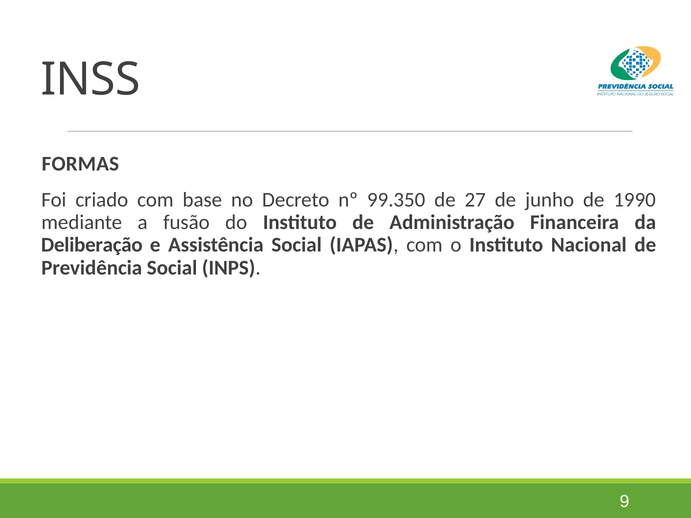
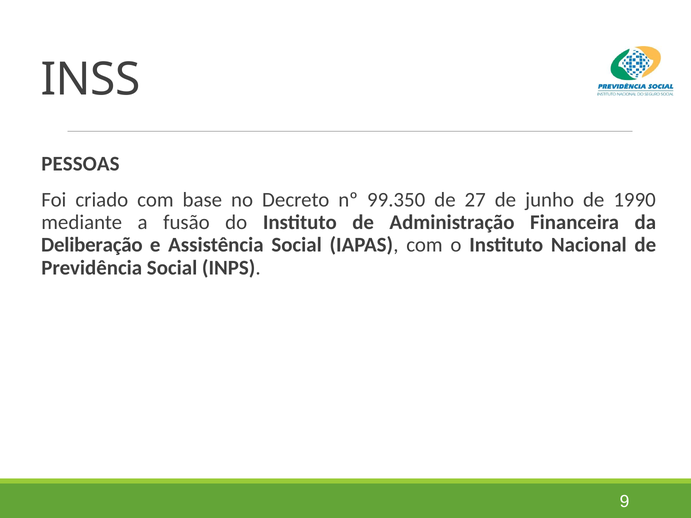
FORMAS: FORMAS -> PESSOAS (80, 164)
